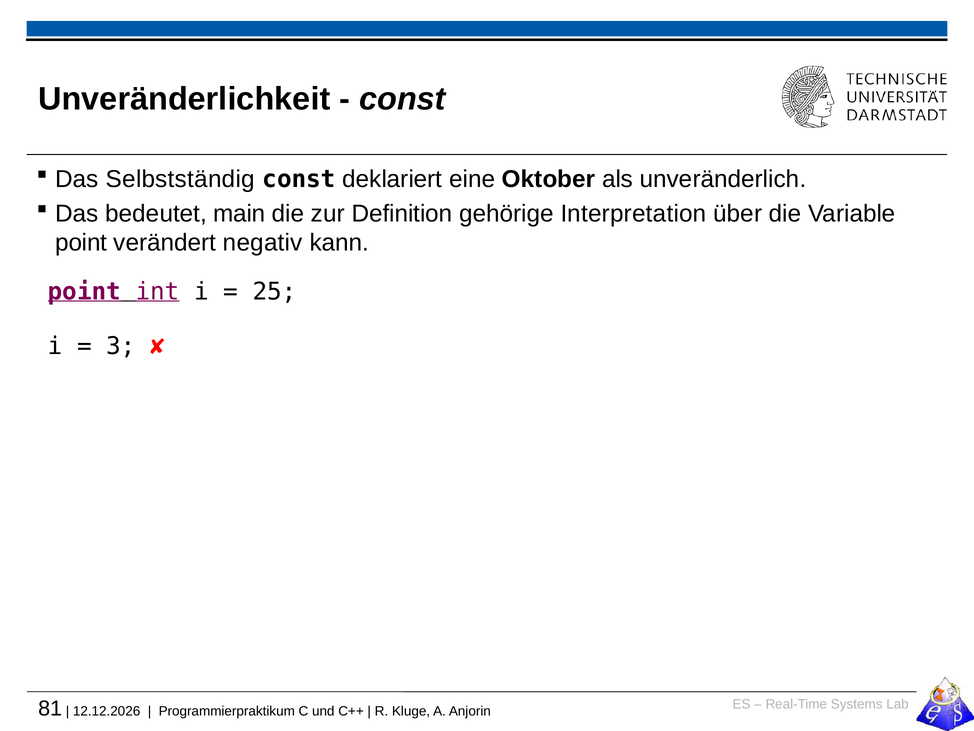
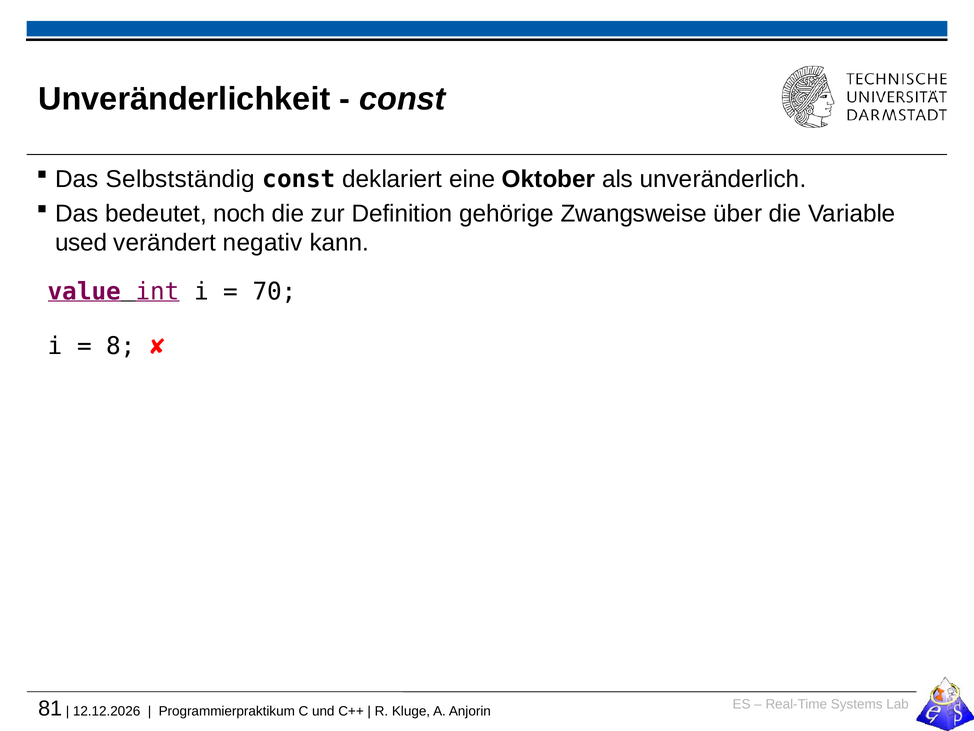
main: main -> noch (239, 213)
Interpretation: Interpretation -> Zwangsweise (634, 213)
point: point -> used (81, 243)
point: point -> value (84, 292)
25: 25 -> 70 (275, 292)
3: 3 -> 8 (121, 346)
